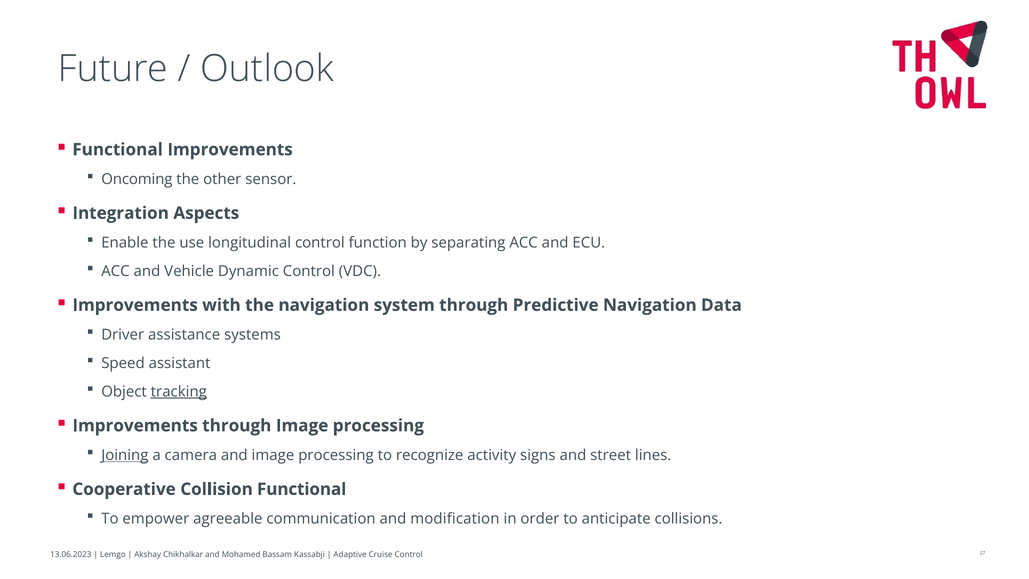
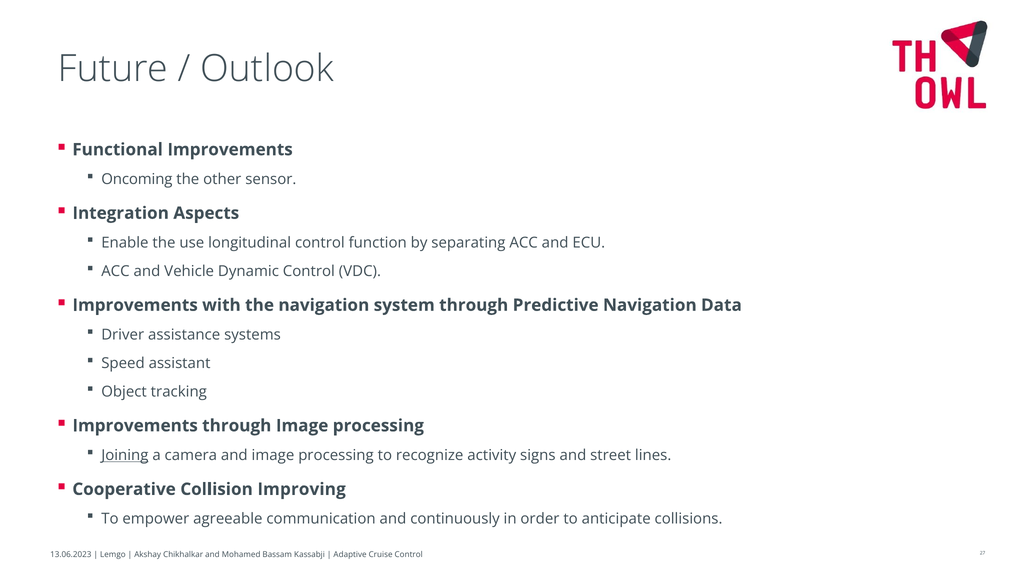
tracking underline: present -> none (179, 392)
Collision Functional: Functional -> Improving (302, 489)
modification: modification -> continuously (455, 519)
